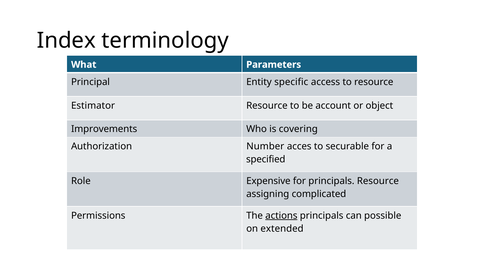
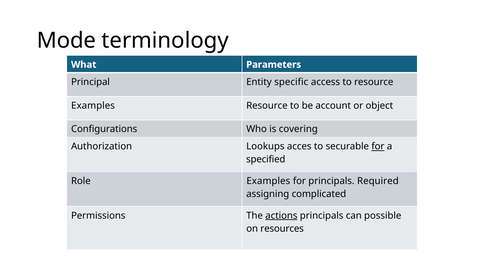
Index: Index -> Mode (66, 41)
Estimator: Estimator -> Examples (93, 106)
Improvements: Improvements -> Configurations (104, 129)
Number: Number -> Lookups (265, 147)
for underline: none -> present (378, 147)
Role Expensive: Expensive -> Examples (268, 181)
principals Resource: Resource -> Required (378, 181)
extended: extended -> resources (282, 229)
